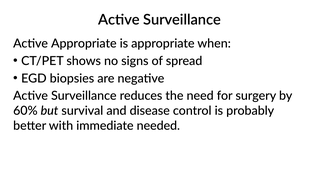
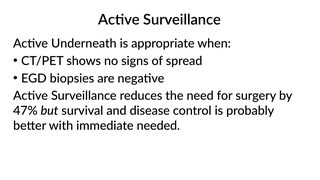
Active Appropriate: Appropriate -> Underneath (84, 44)
60%: 60% -> 47% (25, 111)
